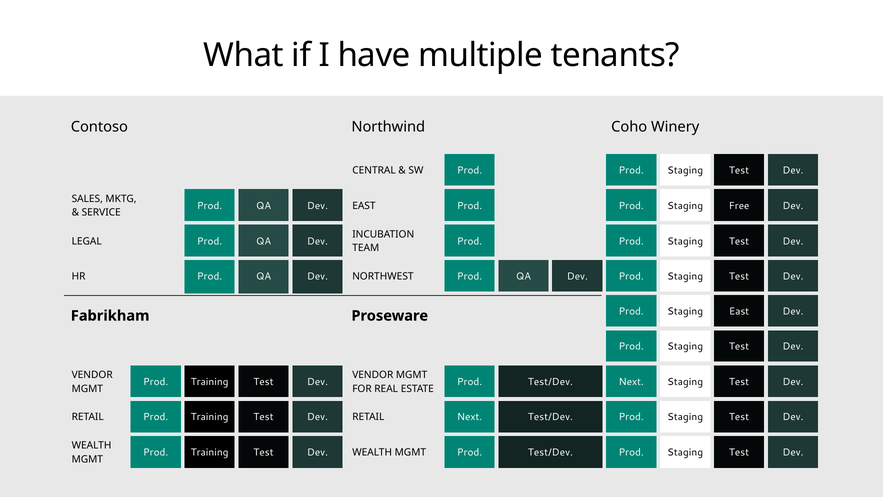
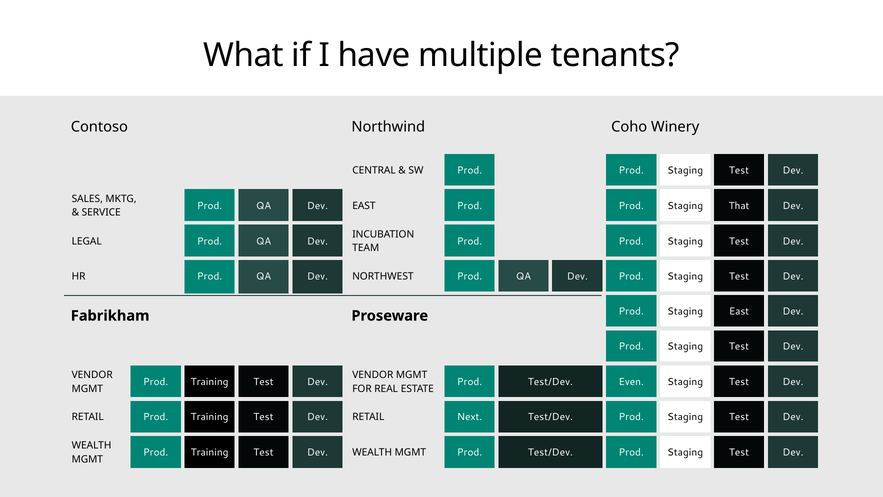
Free: Free -> That (739, 206)
Test/Dev Next: Next -> Even (631, 382)
